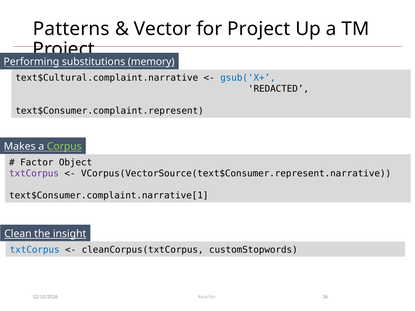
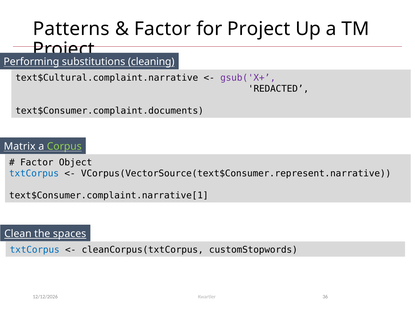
Vector: Vector -> Factor (163, 29)
memory: memory -> cleaning (151, 62)
gsub('X+ colour: blue -> purple (248, 78)
text$Consumer.complaint.represent: text$Consumer.complaint.represent -> text$Consumer.complaint.documents (110, 111)
Makes: Makes -> Matrix (20, 147)
txtCorpus colour: purple -> blue (34, 174)
insight: insight -> spaces (70, 234)
